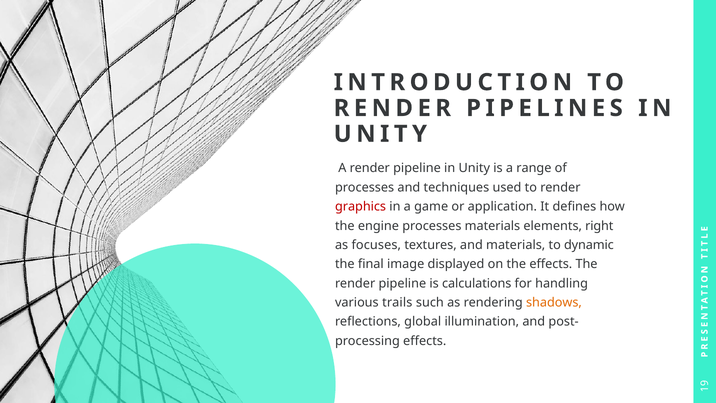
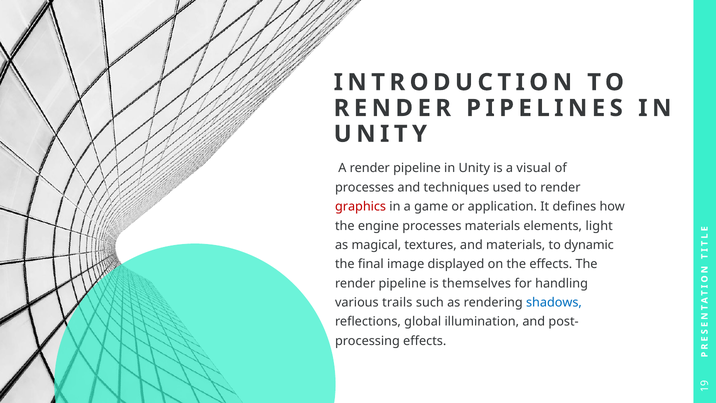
range: range -> visual (534, 168)
right: right -> light (599, 226)
focuses: focuses -> magical (376, 245)
calculations: calculations -> themselves (477, 283)
shadows colour: orange -> blue (554, 302)
